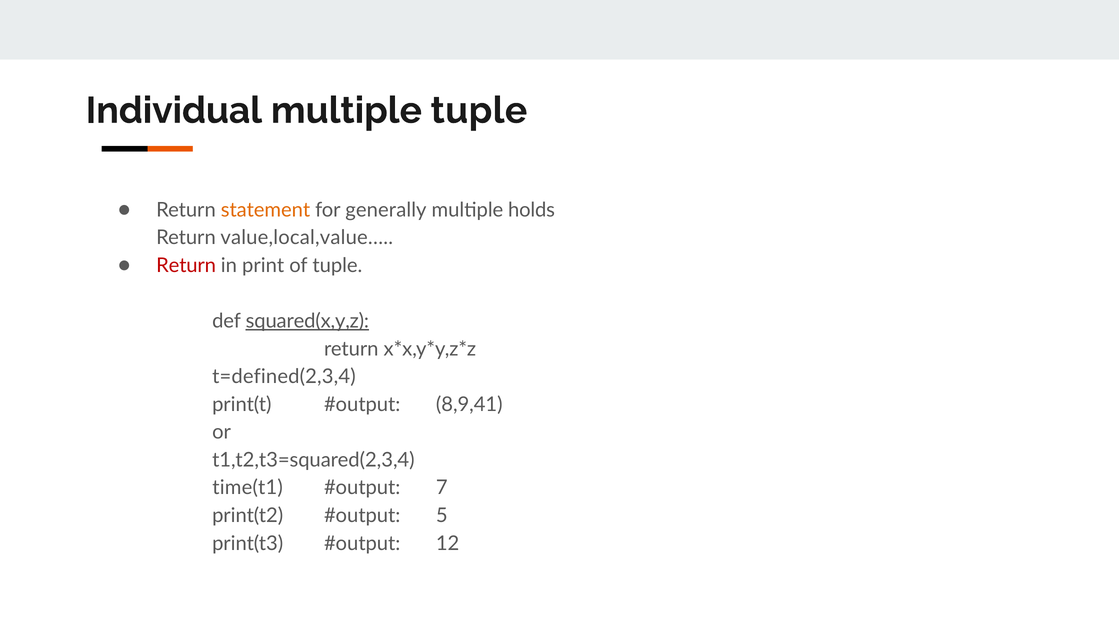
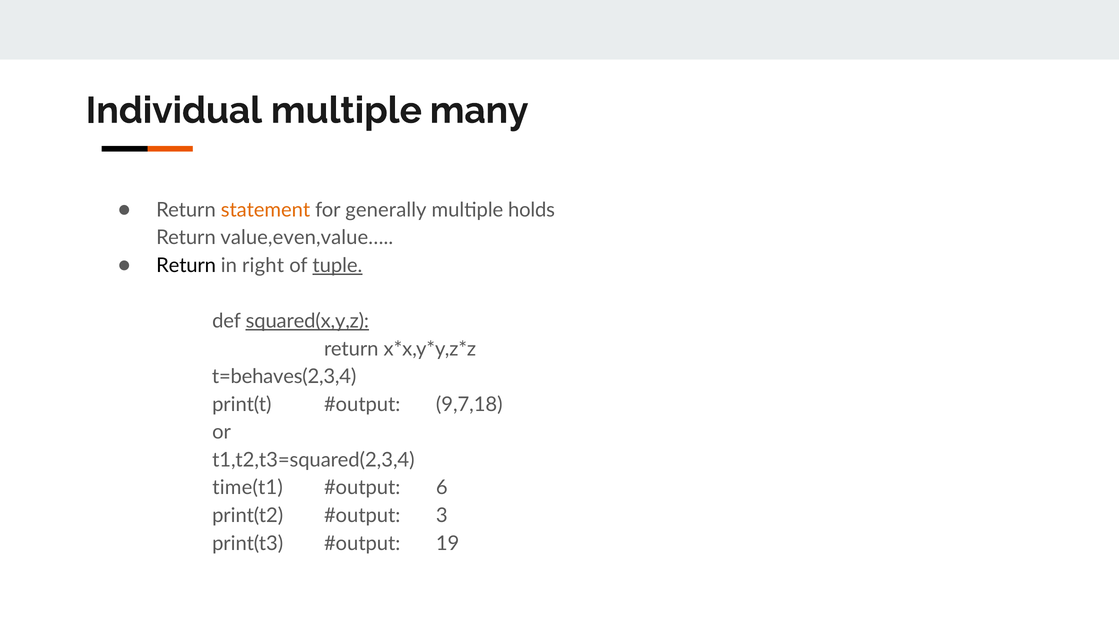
multiple tuple: tuple -> many (479, 110)
value,local,value…: value,local,value… -> value,even,value… (307, 238)
Return colour: red -> black (186, 265)
print: print -> right (263, 265)
tuple underline: none -> present (337, 265)
t=defined(2,3,4: t=defined(2,3,4 -> t=behaves(2,3,4 (284, 376)
8,9,41: 8,9,41 -> 9,7,18 (469, 404)
7: 7 -> 6 (442, 487)
5: 5 -> 3 (442, 515)
12: 12 -> 19 (448, 543)
